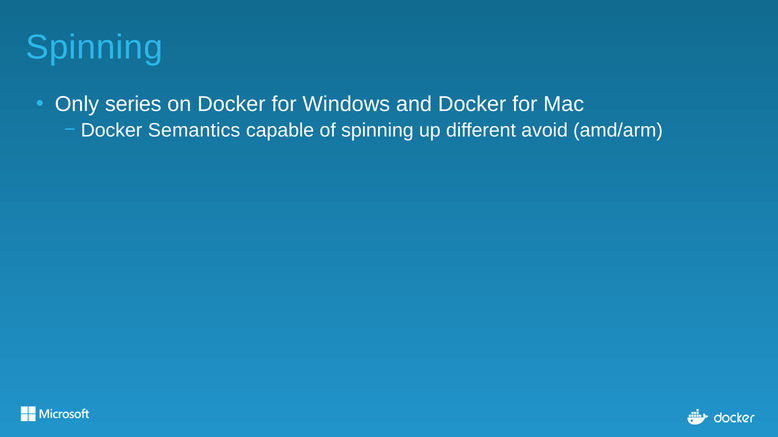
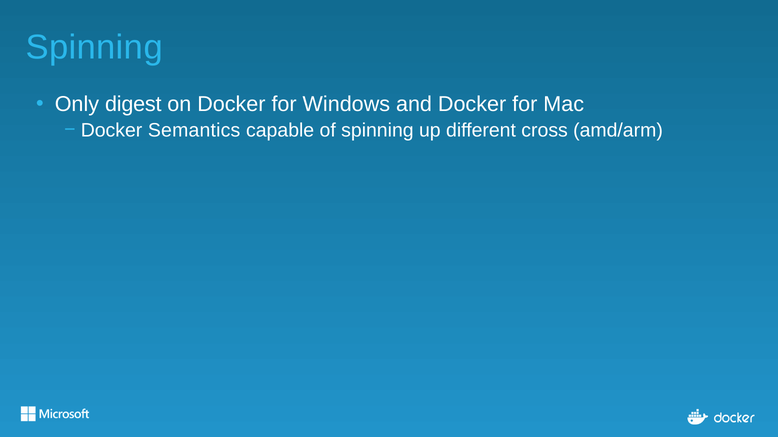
series: series -> digest (133, 105)
avoid: avoid -> cross (545, 130)
